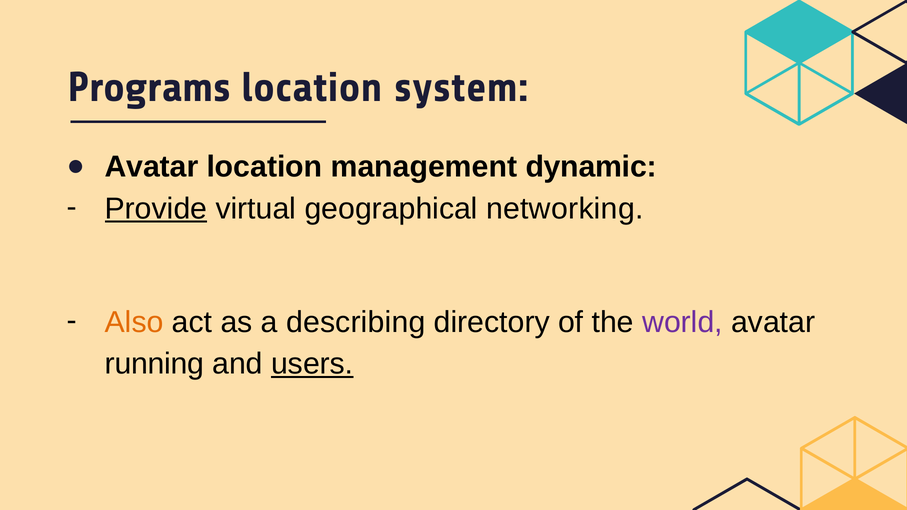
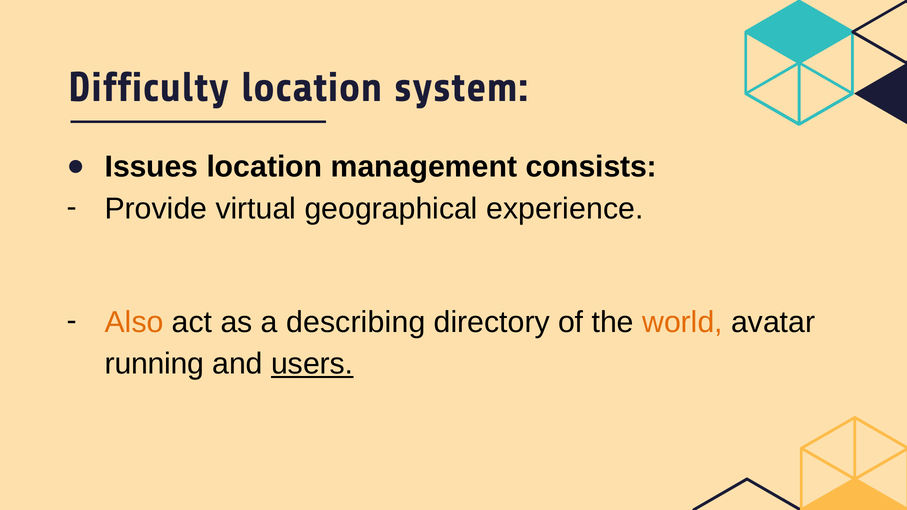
Programs: Programs -> Difficulty (149, 88)
Avatar: Avatar -> Issues (152, 167)
dynamic: dynamic -> consists (591, 167)
Provide underline: present -> none (156, 209)
networking: networking -> experience (565, 209)
world colour: purple -> orange (682, 322)
